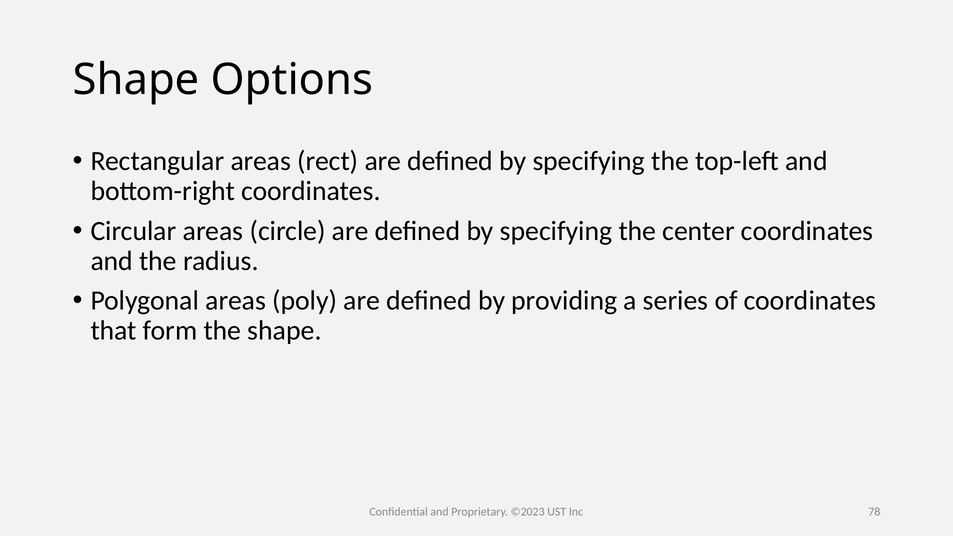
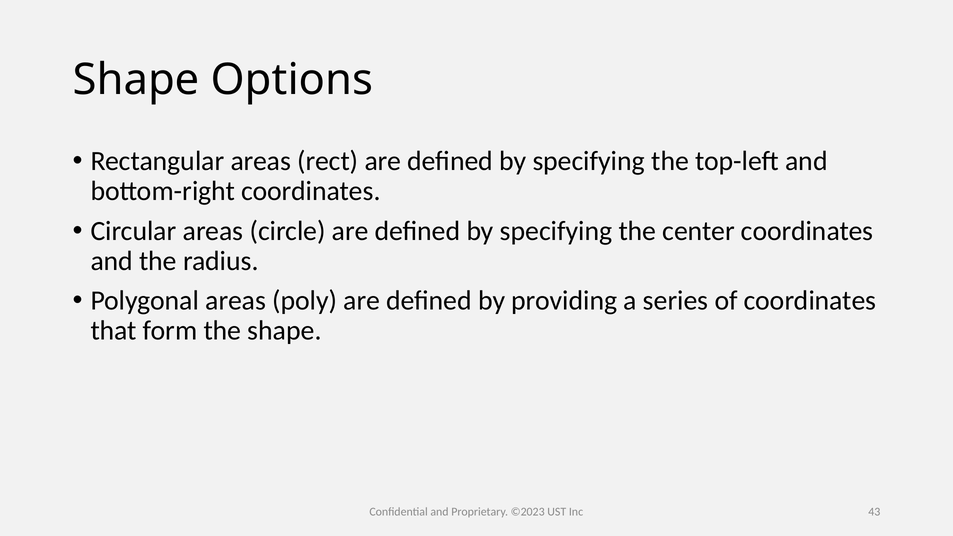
78: 78 -> 43 (874, 512)
